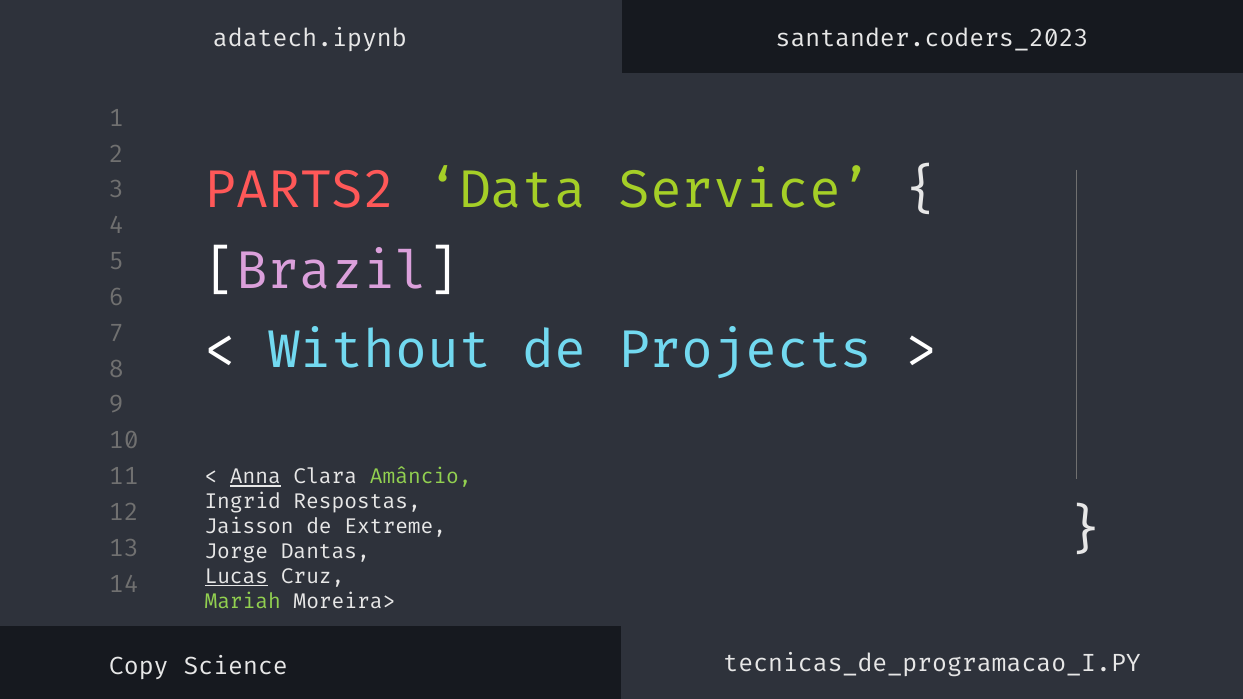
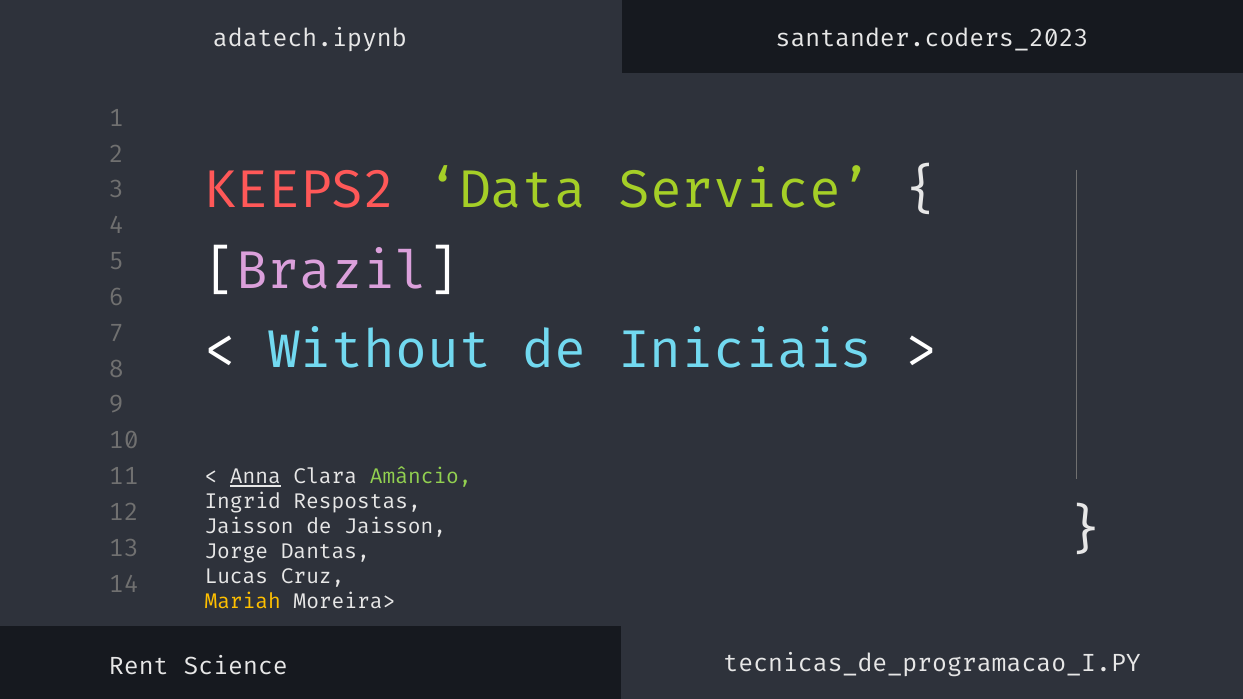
PARTS2: PARTS2 -> KEEPS2 (300, 191)
Projects: Projects -> Iniciais (745, 351)
de Extreme: Extreme -> Jaisson (395, 527)
Lucas underline: present -> none (236, 577)
Mariah colour: light green -> yellow (243, 602)
Copy: Copy -> Rent (139, 667)
